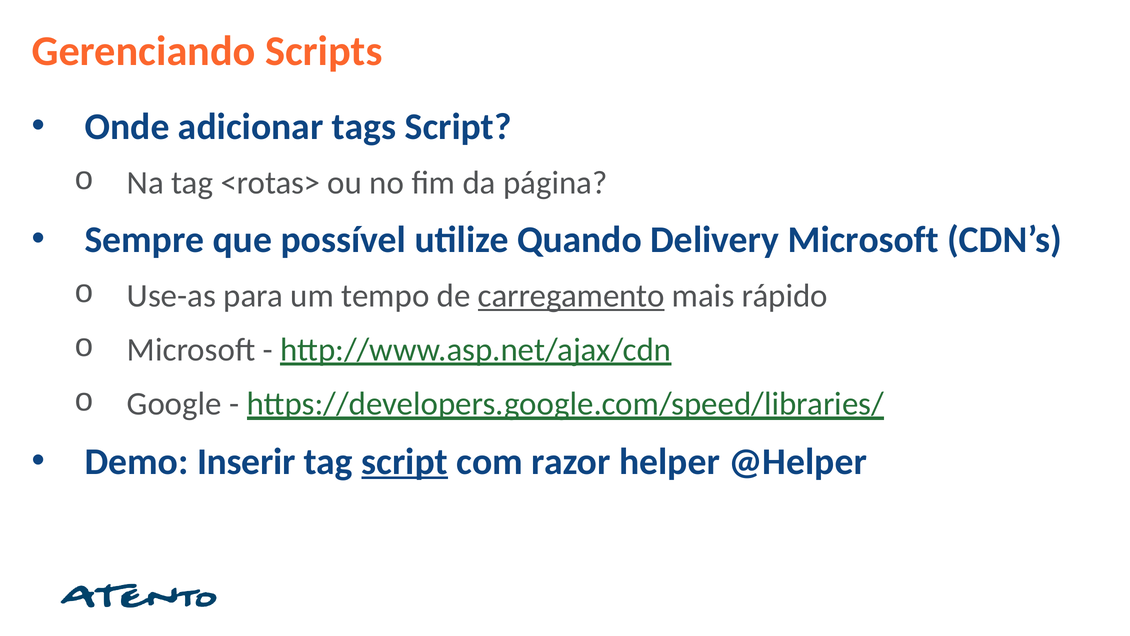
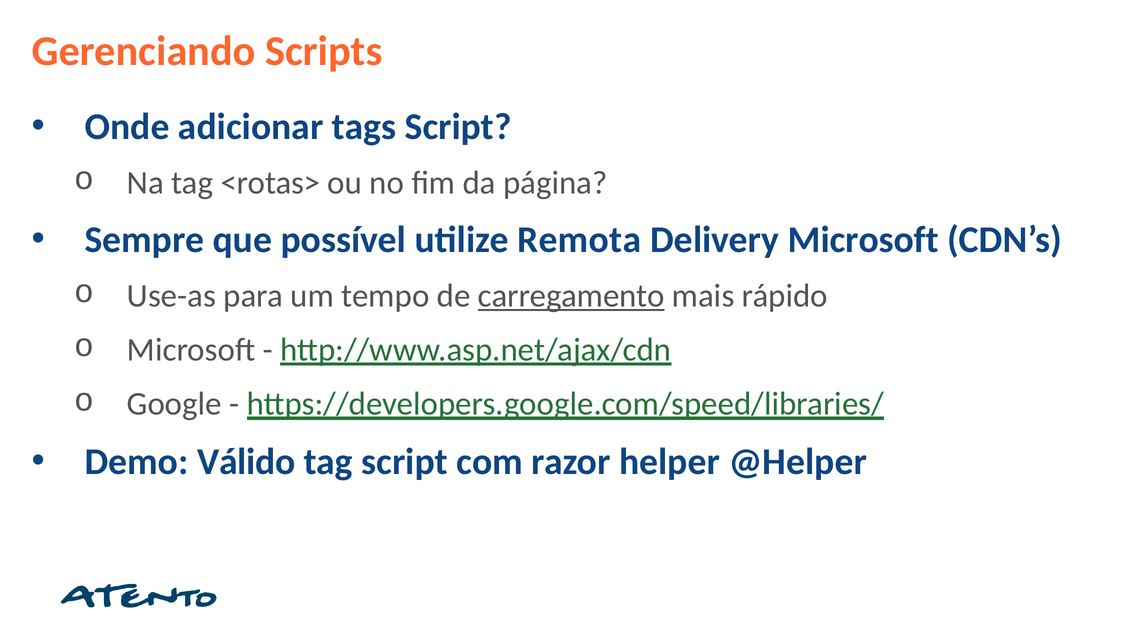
Quando: Quando -> Remota (579, 240)
Inserir: Inserir -> Válido (246, 461)
script underline: present -> none (405, 461)
